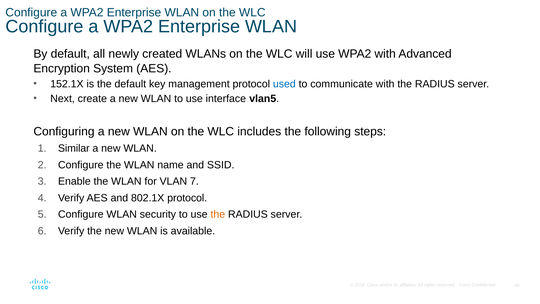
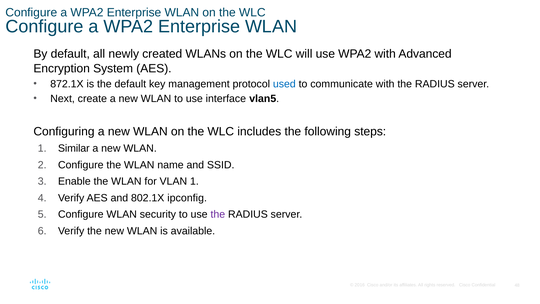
152.1X: 152.1X -> 872.1X (67, 84)
VLAN 7: 7 -> 1 (194, 181)
802.1X protocol: protocol -> ipconfig (187, 198)
the colour: orange -> purple (218, 214)
